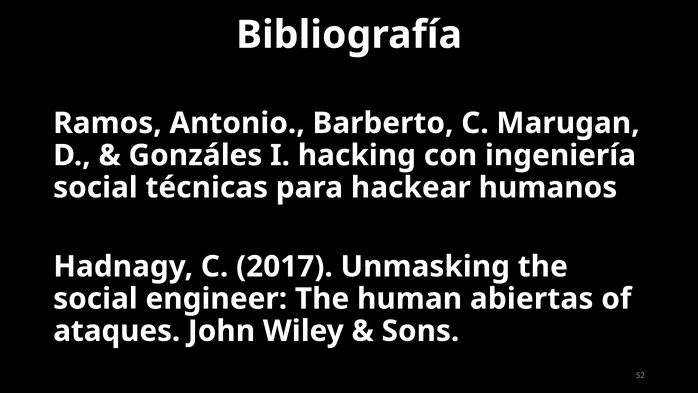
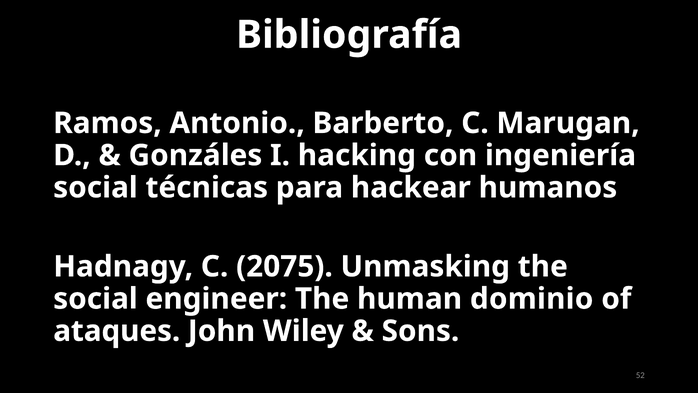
2017: 2017 -> 2075 (284, 266)
abiertas: abiertas -> dominio (532, 299)
